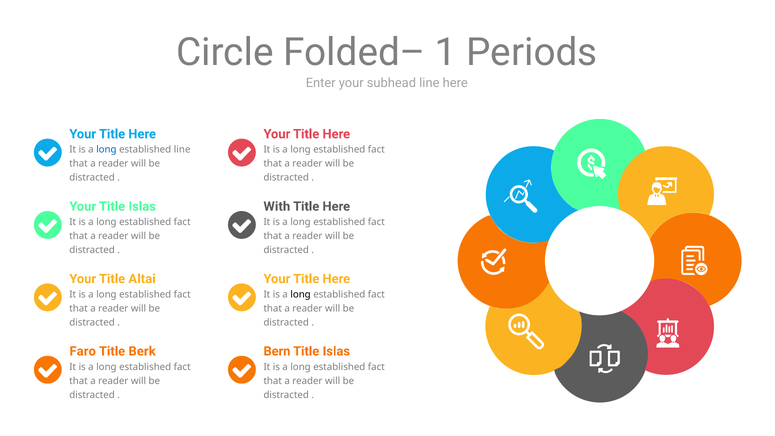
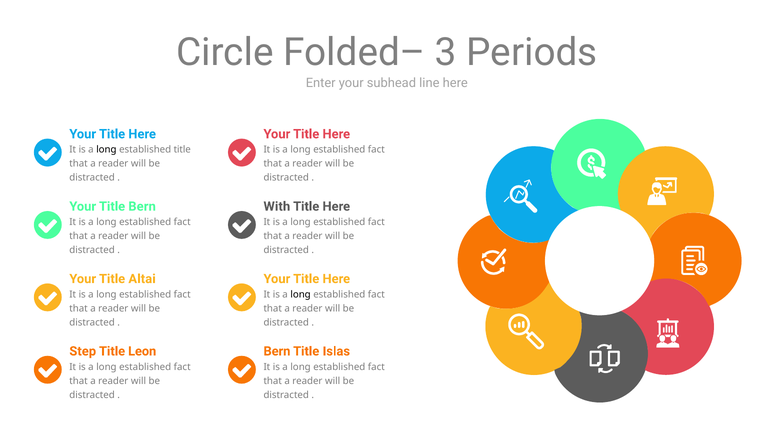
1: 1 -> 3 (446, 53)
long colour: blue -> black (106, 150)
established line: line -> title (182, 150)
Your Title Islas: Islas -> Bern (142, 206)
Faro: Faro -> Step (83, 351)
Berk: Berk -> Leon (142, 351)
